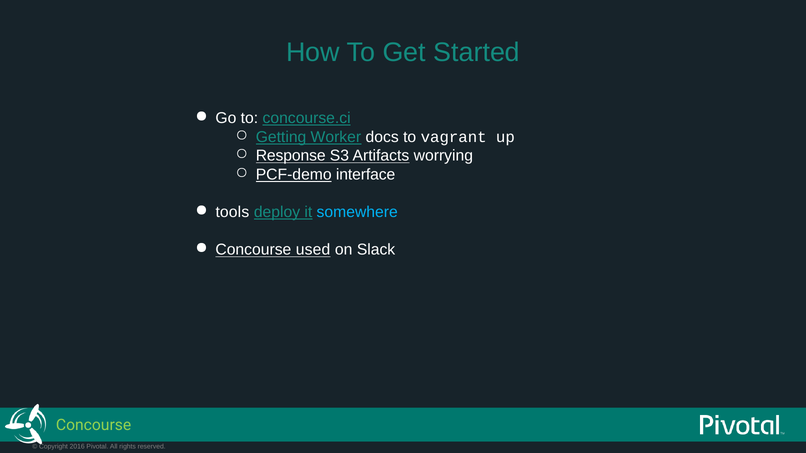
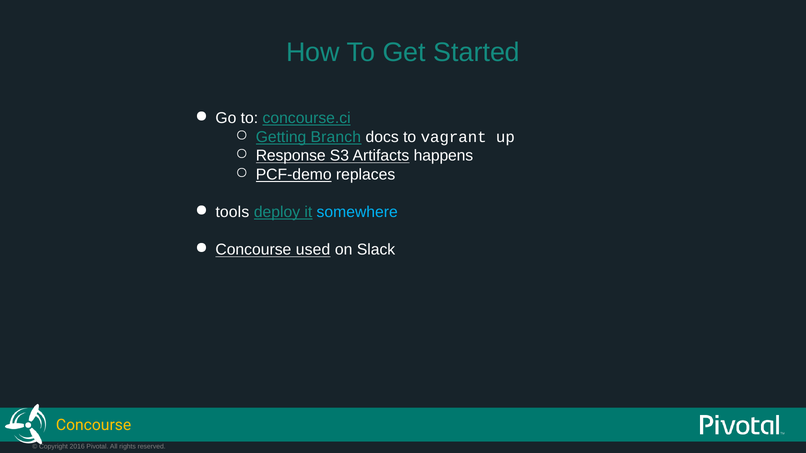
Worker: Worker -> Branch (336, 137)
worrying: worrying -> happens (443, 156)
interface: interface -> replaces (366, 175)
Concourse colour: light green -> yellow (94, 425)
